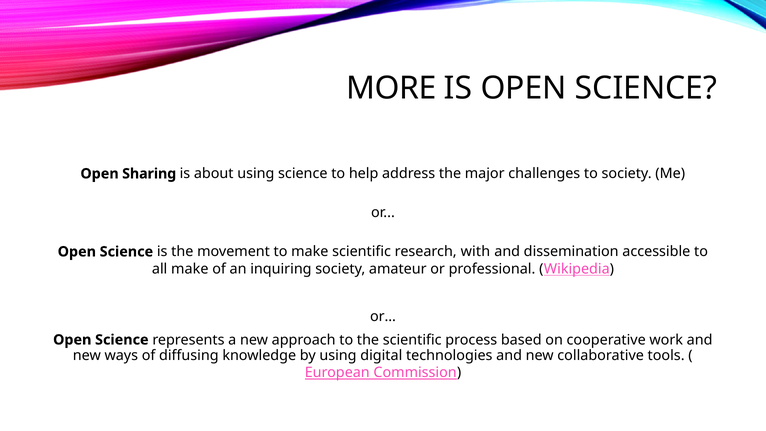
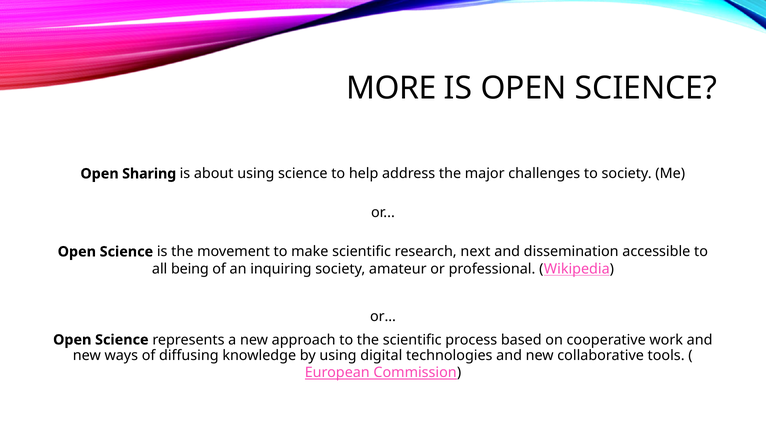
with: with -> next (475, 252)
all make: make -> being (190, 269)
